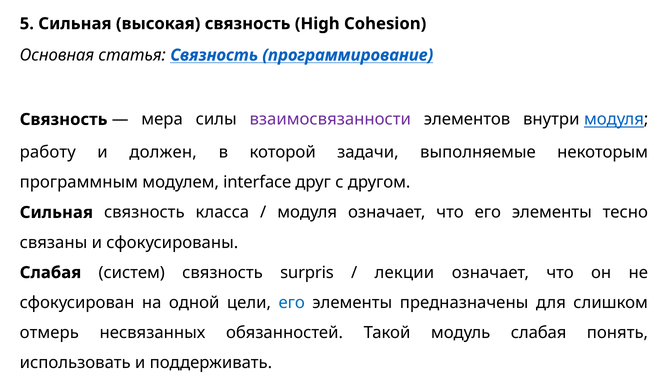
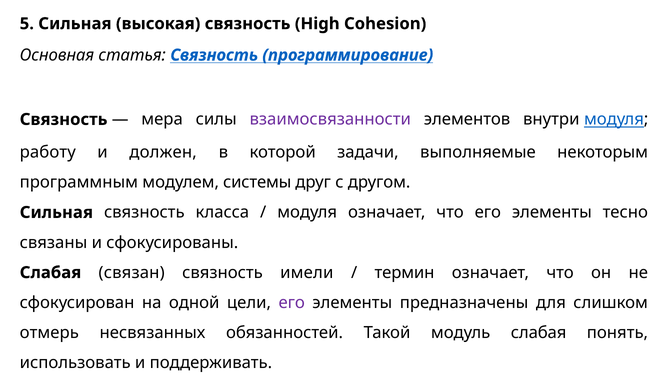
interface: interface -> системы (257, 182)
систем: систем -> связан (132, 272)
surpris: surpris -> имели (307, 272)
лекции: лекции -> термин (405, 272)
его colour: blue -> purple (292, 302)
